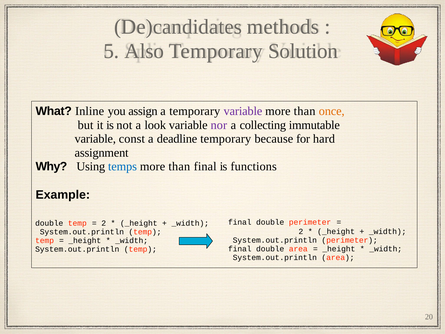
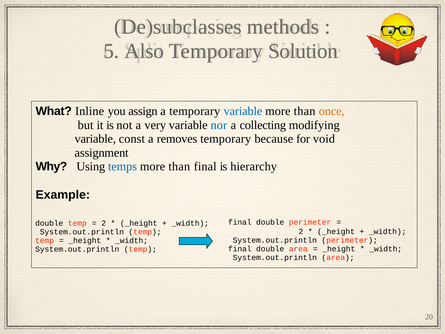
De)candidates: De)candidates -> De)subclasses (178, 27)
variable colour: purple -> blue (243, 111)
look: look -> very (155, 125)
nor colour: purple -> blue (219, 125)
immutable: immutable -> modifying (314, 125)
deadline: deadline -> removes (177, 139)
hard: hard -> void (324, 139)
functions: functions -> hierarchy (254, 166)
